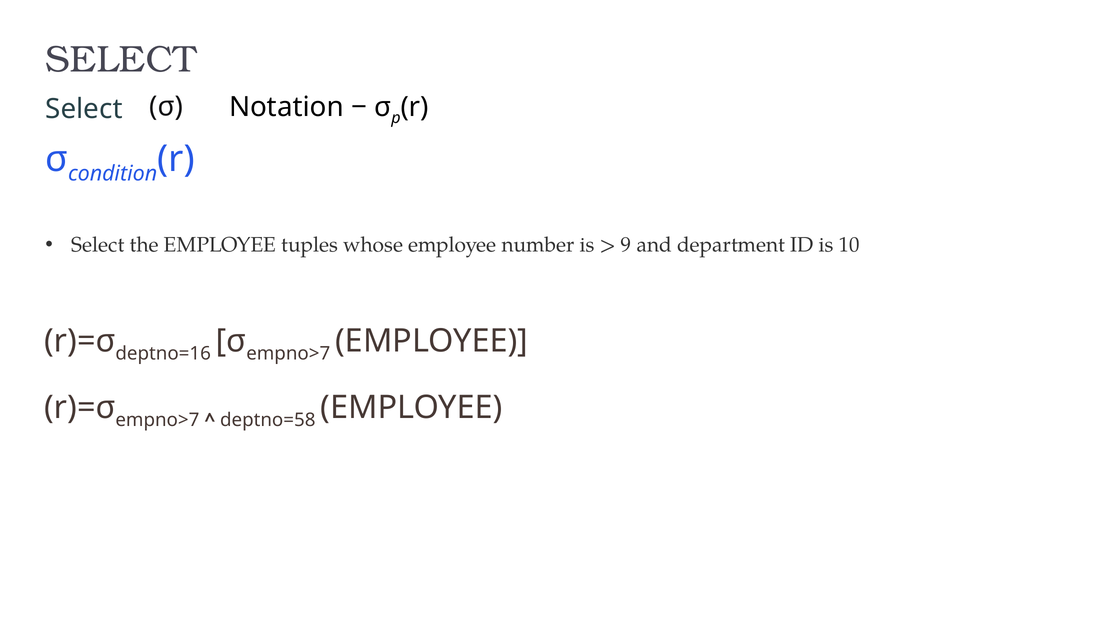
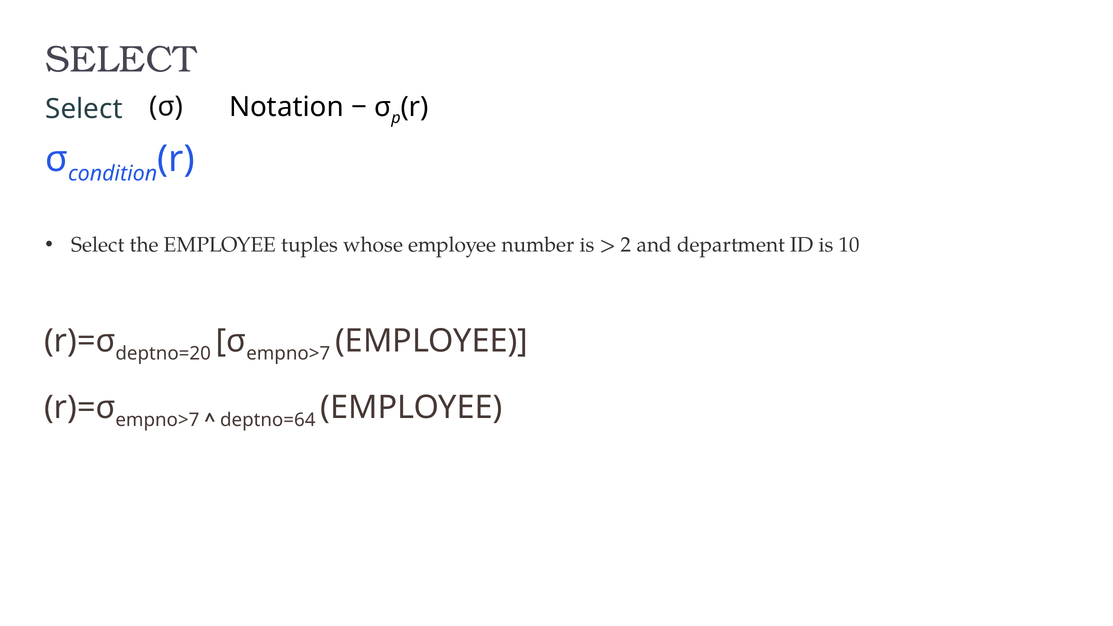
9: 9 -> 2 (626, 245)
deptno=16: deptno=16 -> deptno=20 (163, 354)
deptno=58: deptno=58 -> deptno=64 (268, 420)
